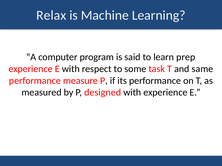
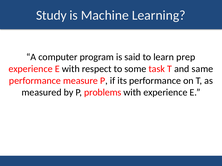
Relax: Relax -> Study (51, 15)
designed: designed -> problems (103, 93)
